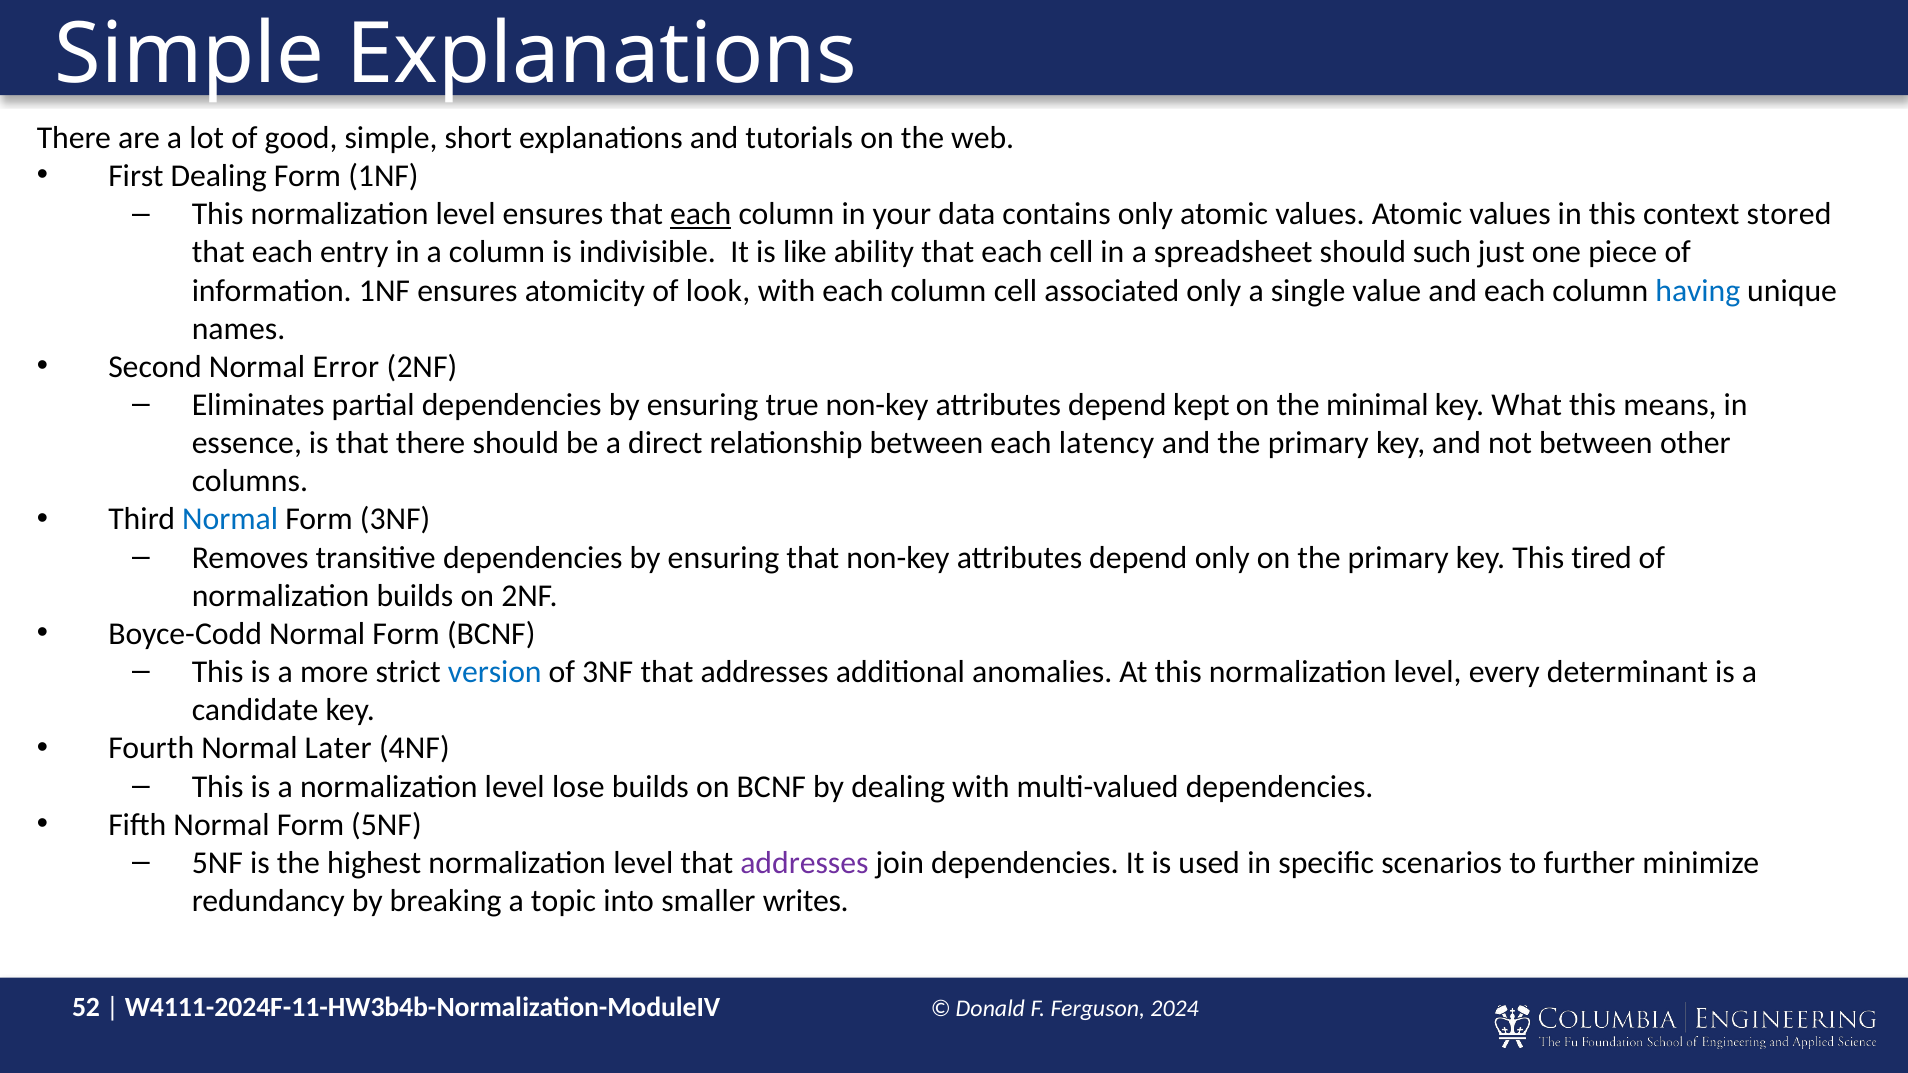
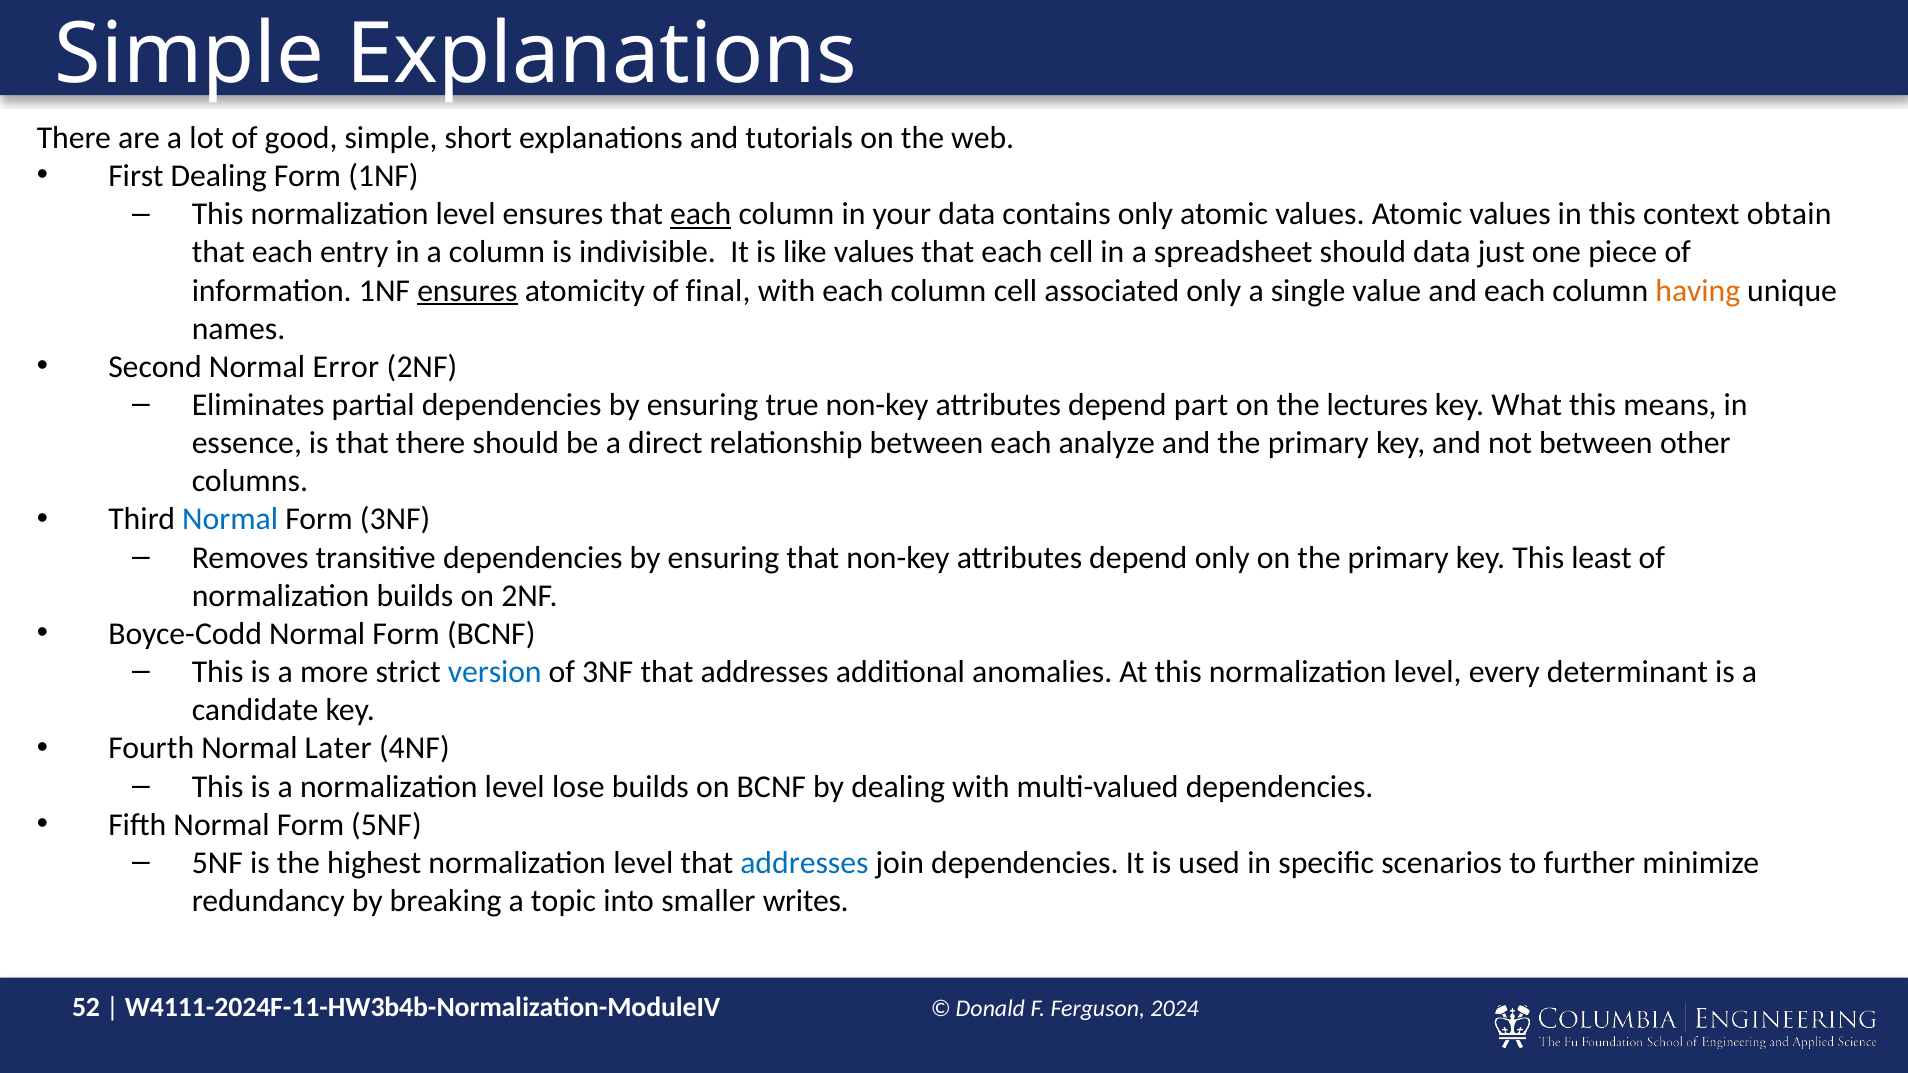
stored: stored -> obtain (1789, 214)
like ability: ability -> values (874, 253)
should such: such -> data (1442, 253)
ensures underline: none -> present (467, 291)
look: look -> final (718, 291)
having colour: blue -> orange (1698, 291)
kept: kept -> part (1201, 405)
minimal: minimal -> lectures (1377, 405)
latency: latency -> analyze (1107, 443)
tired: tired -> least (1602, 558)
addresses colour: purple -> blue (804, 863)
